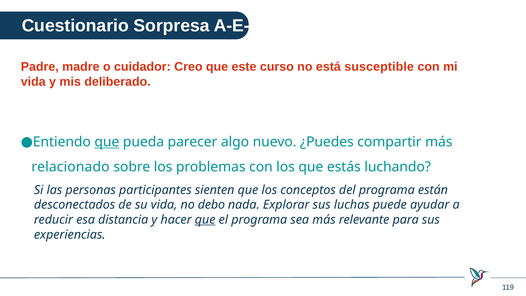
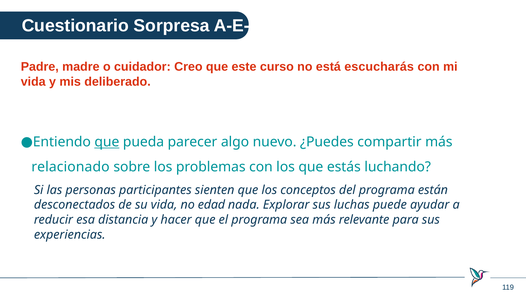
susceptible: susceptible -> escucharás (379, 67)
debo: debo -> edad (211, 205)
que underline: present -> none (205, 220)
